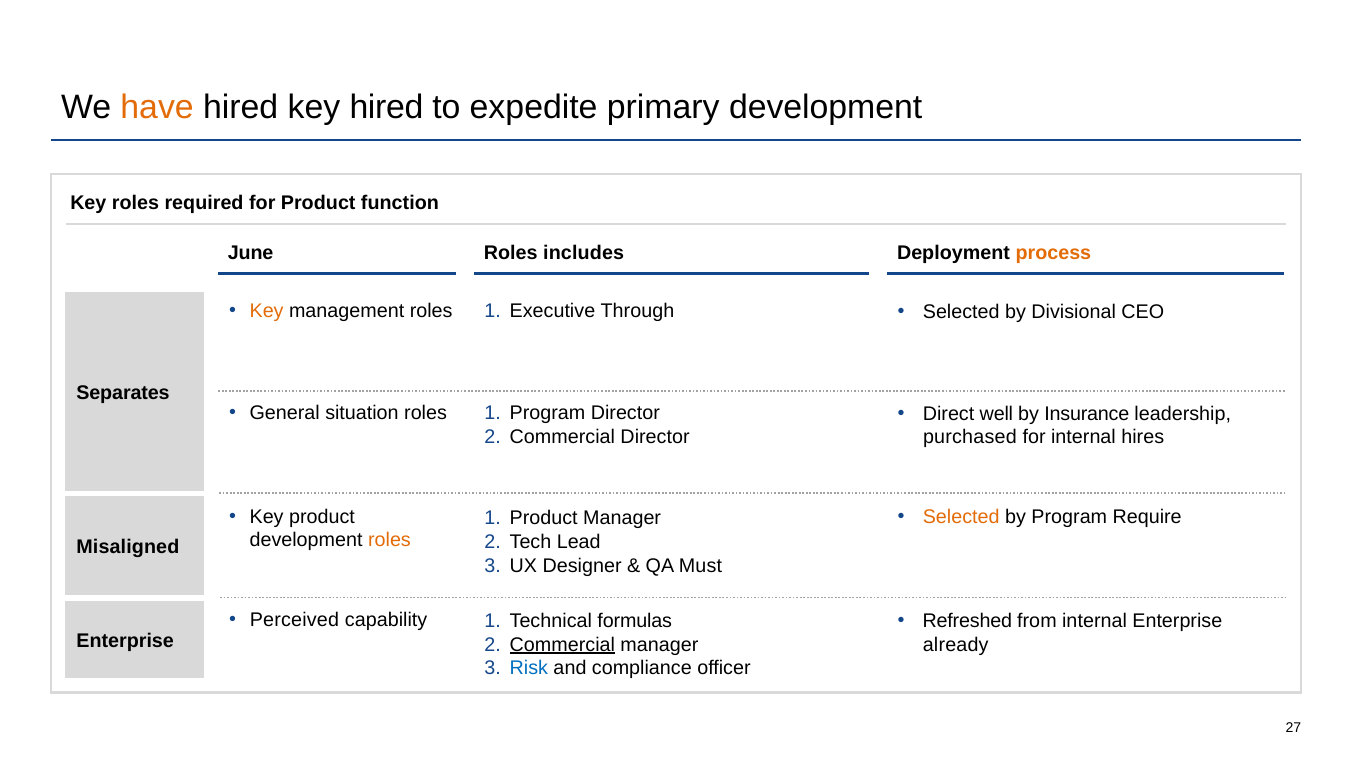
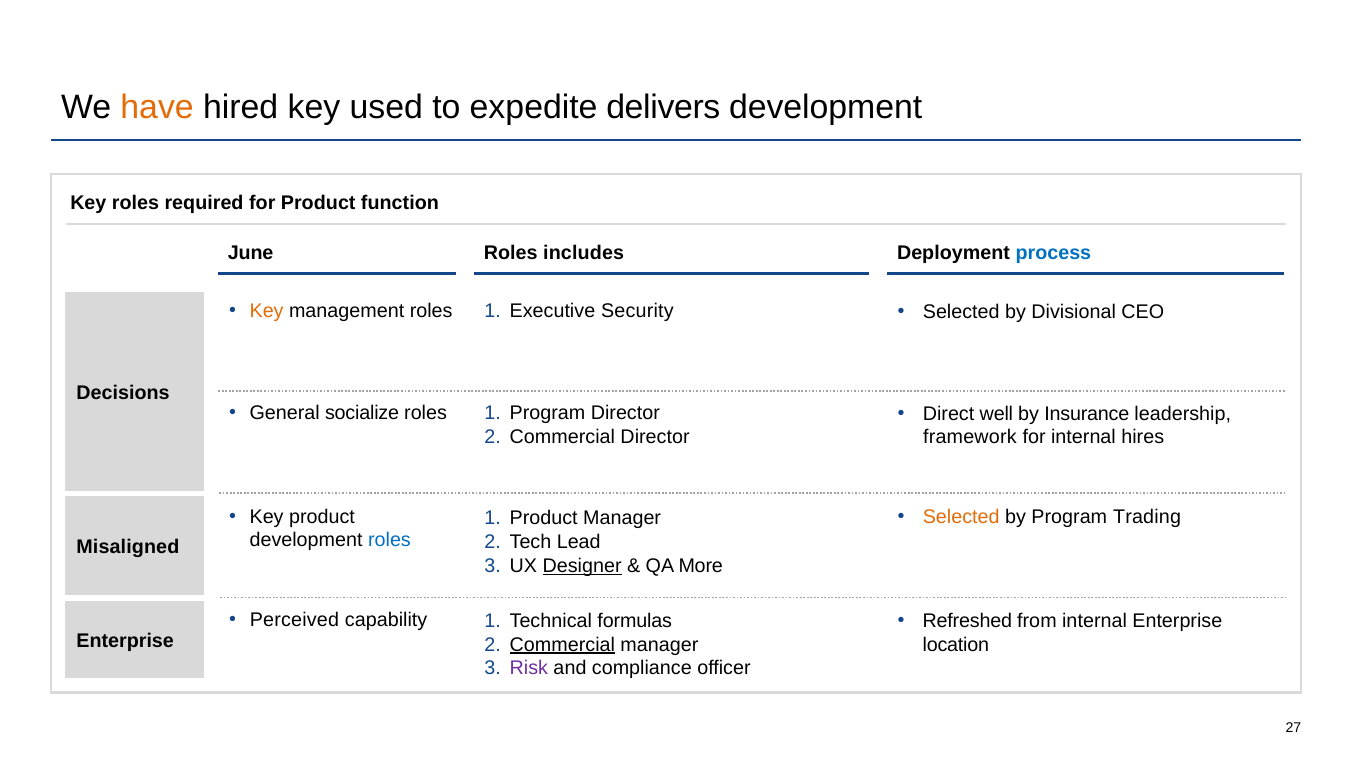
key hired: hired -> used (386, 108)
primary: primary -> delivers (663, 108)
process colour: orange -> blue (1053, 253)
Through: Through -> Security (637, 311)
Separates: Separates -> Decisions (123, 393)
situation: situation -> socialize (362, 413)
purchased: purchased -> framework (970, 437)
Require: Require -> Trading (1147, 517)
roles colour: orange -> blue (389, 540)
Designer underline: none -> present (582, 565)
Must: Must -> More (701, 565)
already: already -> location (956, 644)
Risk colour: blue -> purple (529, 668)
